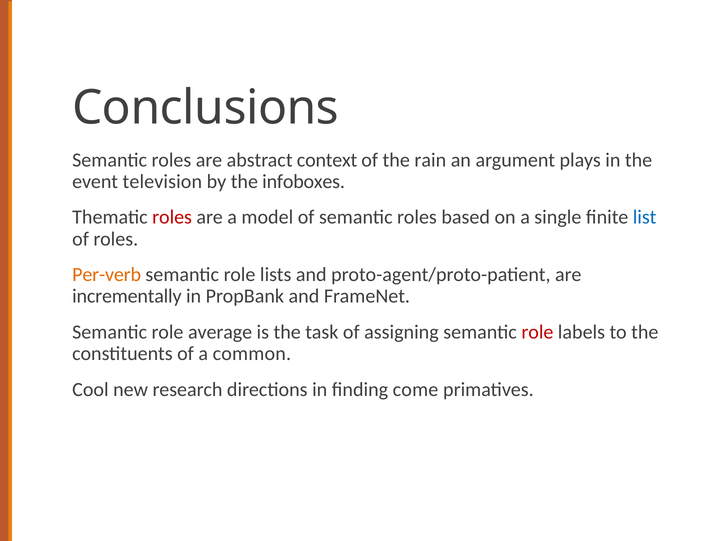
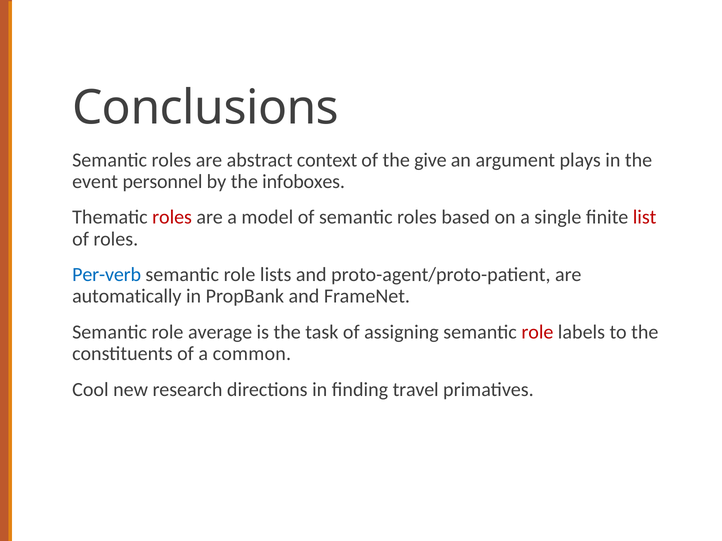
rain: rain -> give (430, 160)
television: television -> personnel (162, 182)
list colour: blue -> red (645, 218)
Per-verb colour: orange -> blue (107, 275)
incrementally: incrementally -> automatically (127, 297)
come: come -> travel (416, 390)
